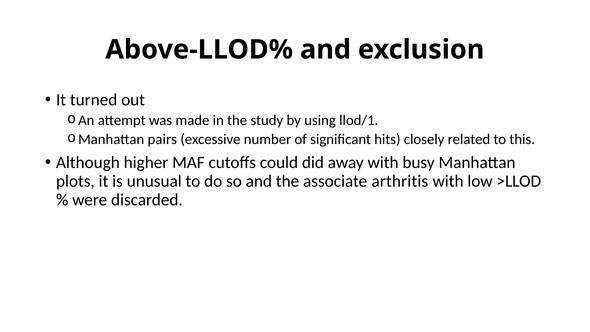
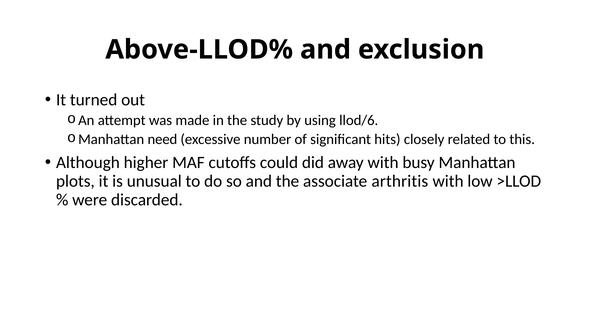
llod/1: llod/1 -> llod/6 (359, 120)
pairs: pairs -> need (162, 139)
